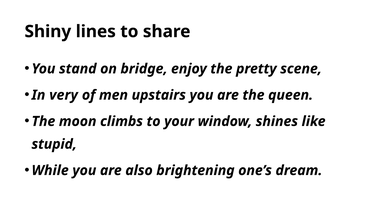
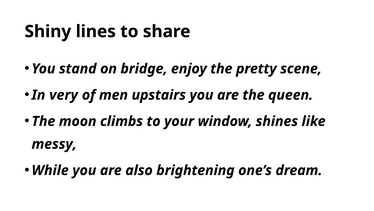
stupid: stupid -> messy (54, 144)
